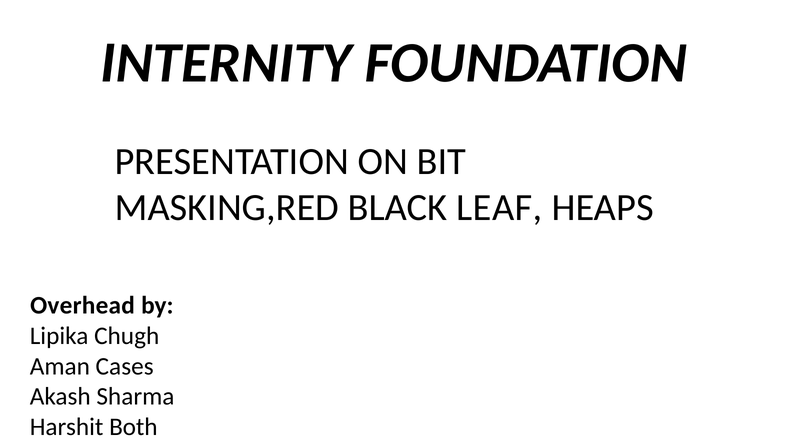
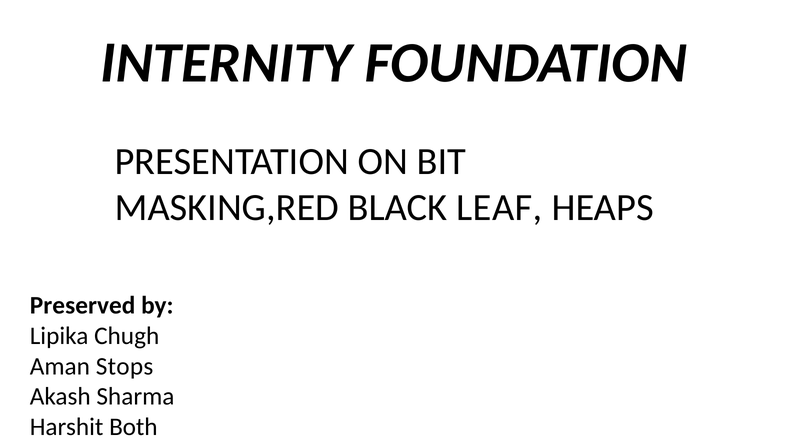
Overhead: Overhead -> Preserved (83, 306)
Cases: Cases -> Stops (125, 366)
